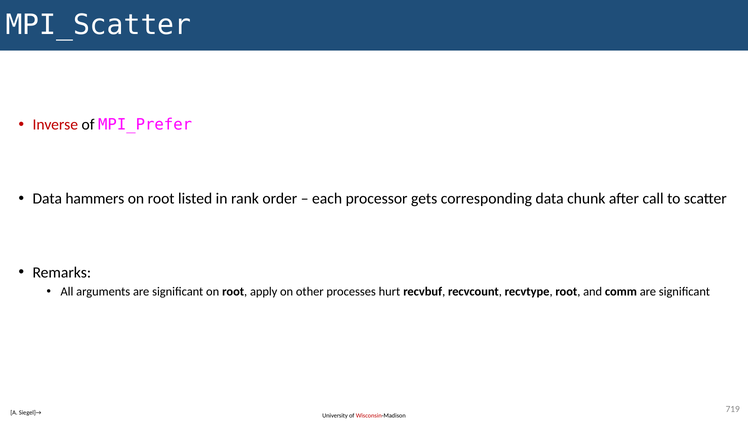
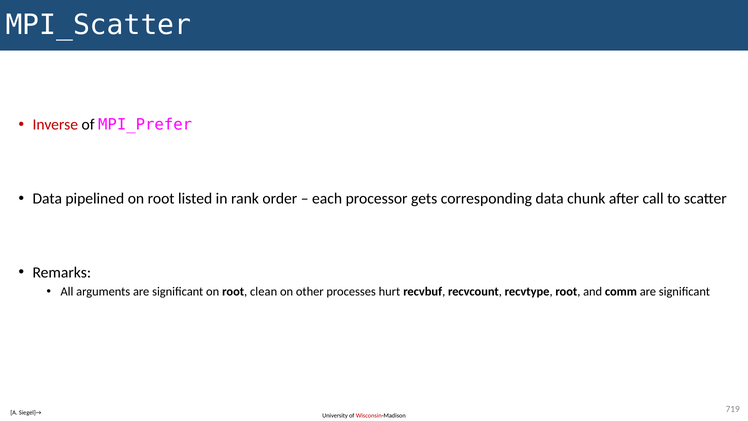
hammers: hammers -> pipelined (95, 198)
apply: apply -> clean (264, 291)
